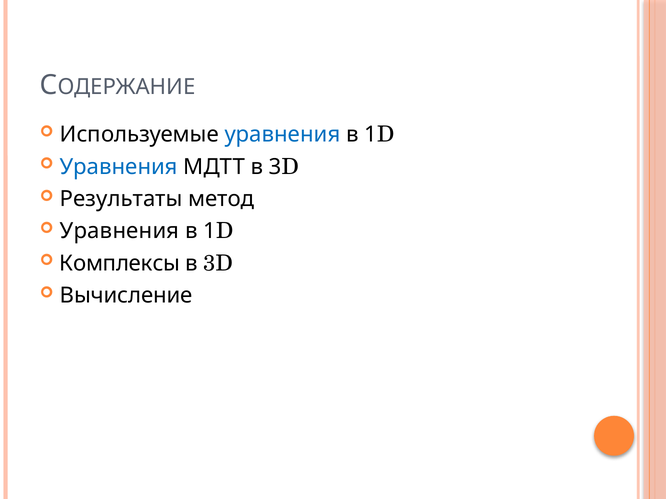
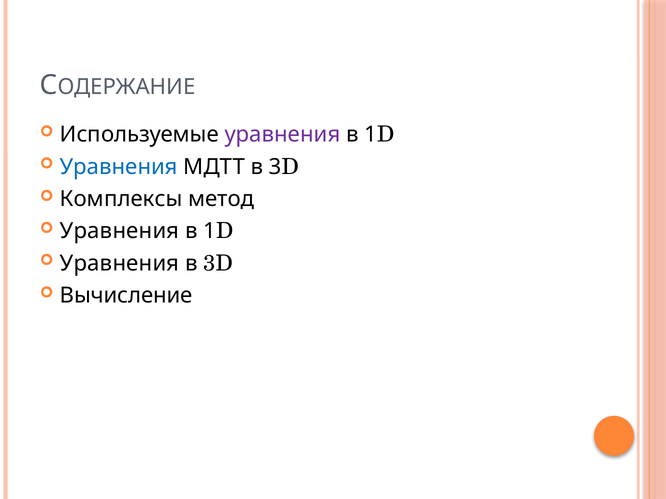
уравнения colour: blue -> purple (282, 135)
Результаты: Результаты -> Комплексы (121, 199)
Комплексы: Комплексы -> Уравнения (120, 264)
